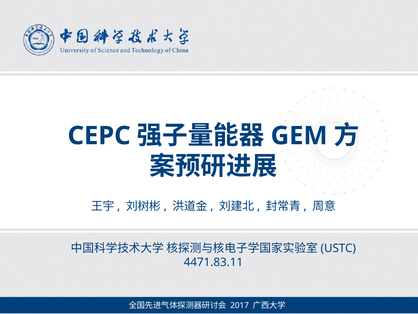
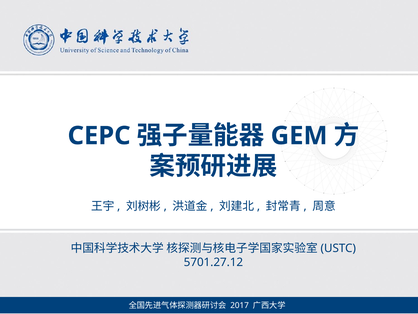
4471.83.11: 4471.83.11 -> 5701.27.12 (213, 262)
